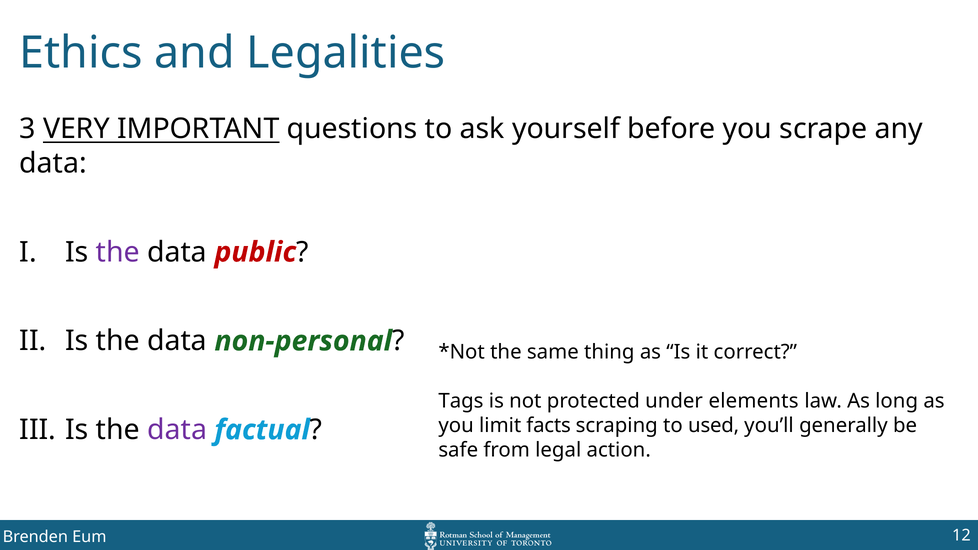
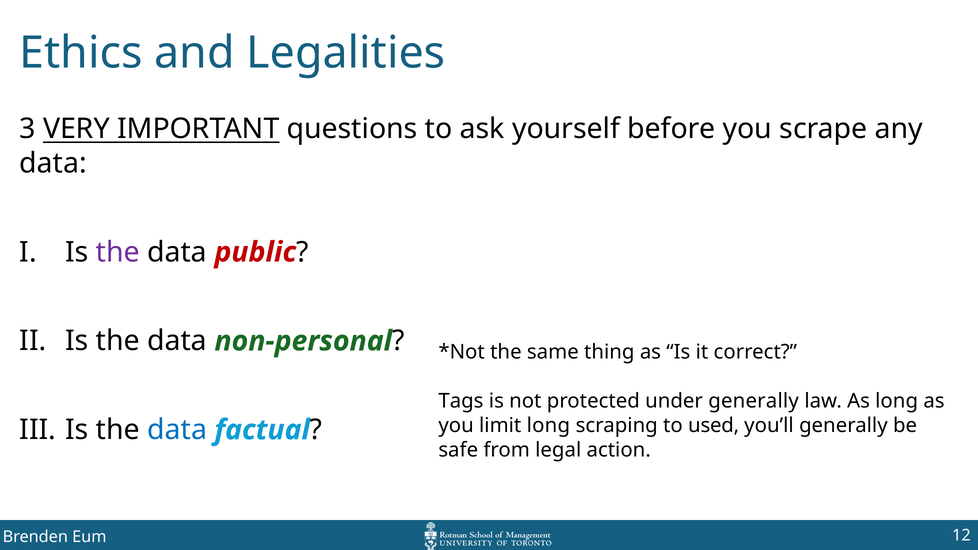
under elements: elements -> generally (754, 401)
limit facts: facts -> long (548, 426)
data colour: purple -> blue (177, 430)
